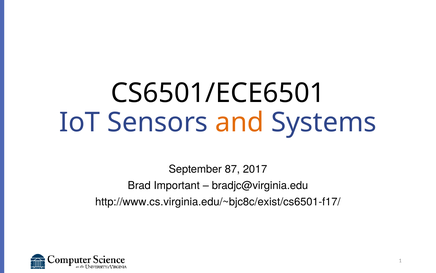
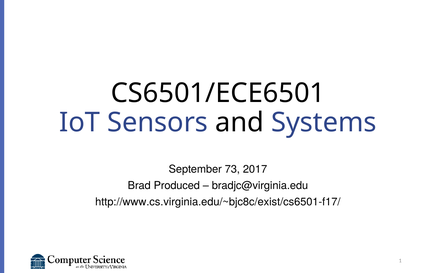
and colour: orange -> black (240, 122)
87: 87 -> 73 (232, 169)
Important: Important -> Produced (177, 185)
